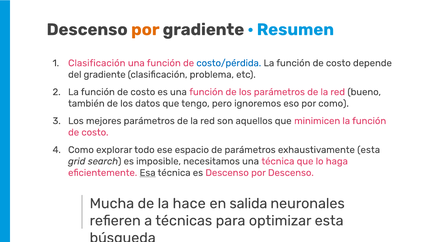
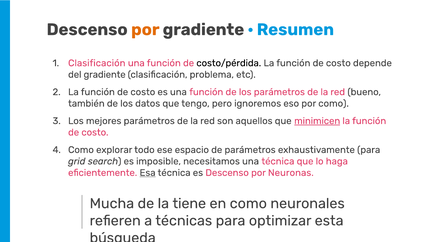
costo/pérdida colour: blue -> black (229, 63)
minimicen underline: none -> present (317, 121)
exhaustivamente esta: esta -> para (369, 150)
por Descenso: Descenso -> Neuronas (291, 173)
hace: hace -> tiene (189, 203)
en salida: salida -> como (248, 203)
